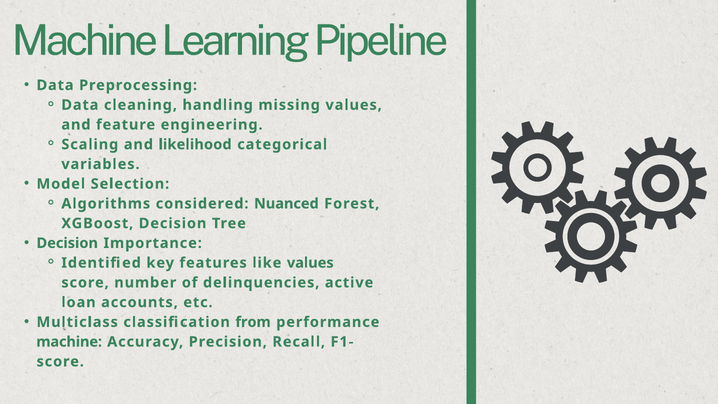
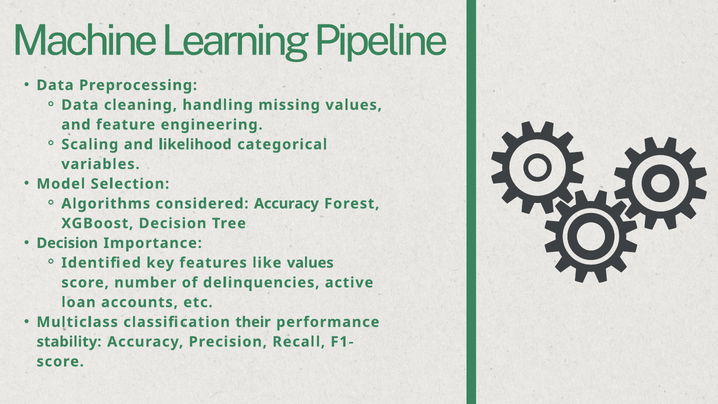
considered Nuanced: Nuanced -> Accuracy (286, 204)
from: from -> their (253, 322)
machine: machine -> stability (69, 342)
